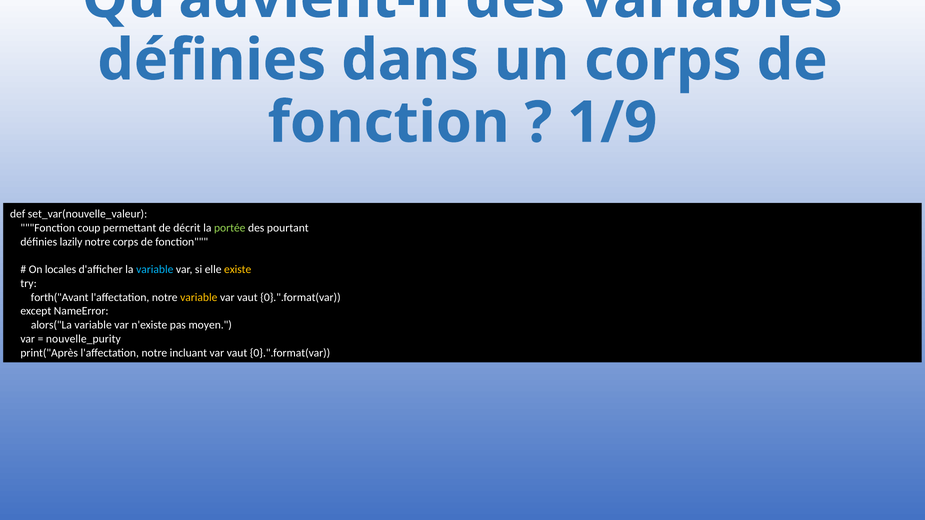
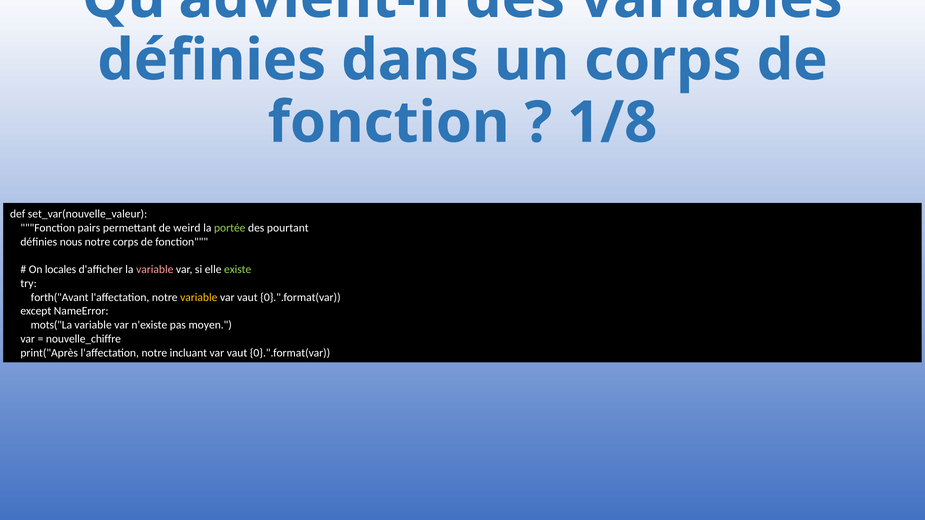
1/9: 1/9 -> 1/8 (612, 123)
coup: coup -> pairs (89, 228)
décrit: décrit -> weird (187, 228)
lazily: lazily -> nous (71, 242)
variable colour: light blue -> pink (155, 270)
existe colour: yellow -> light green (238, 270)
alors("La: alors("La -> mots("La (51, 325)
nouvelle_purity: nouvelle_purity -> nouvelle_chiffre (83, 339)
